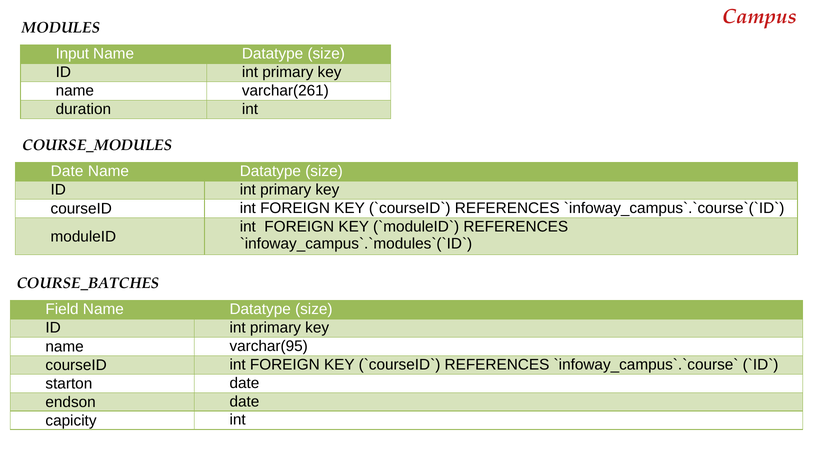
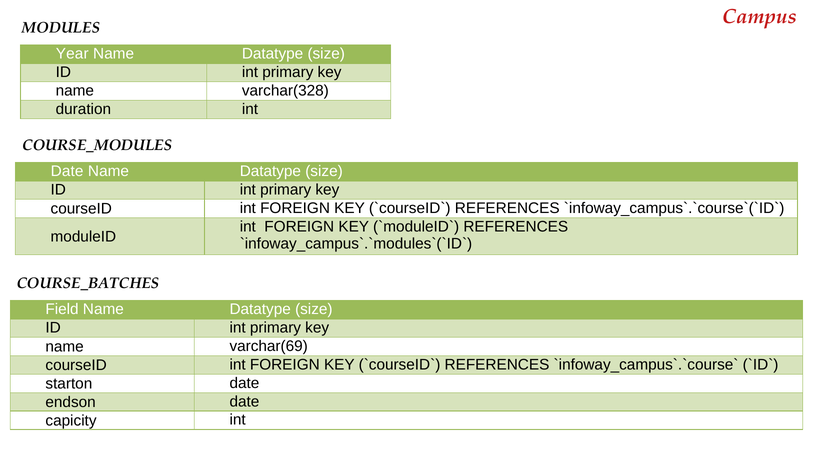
Input: Input -> Year (72, 54)
varchar(261: varchar(261 -> varchar(328 (285, 91)
varchar(95: varchar(95 -> varchar(69 (269, 346)
